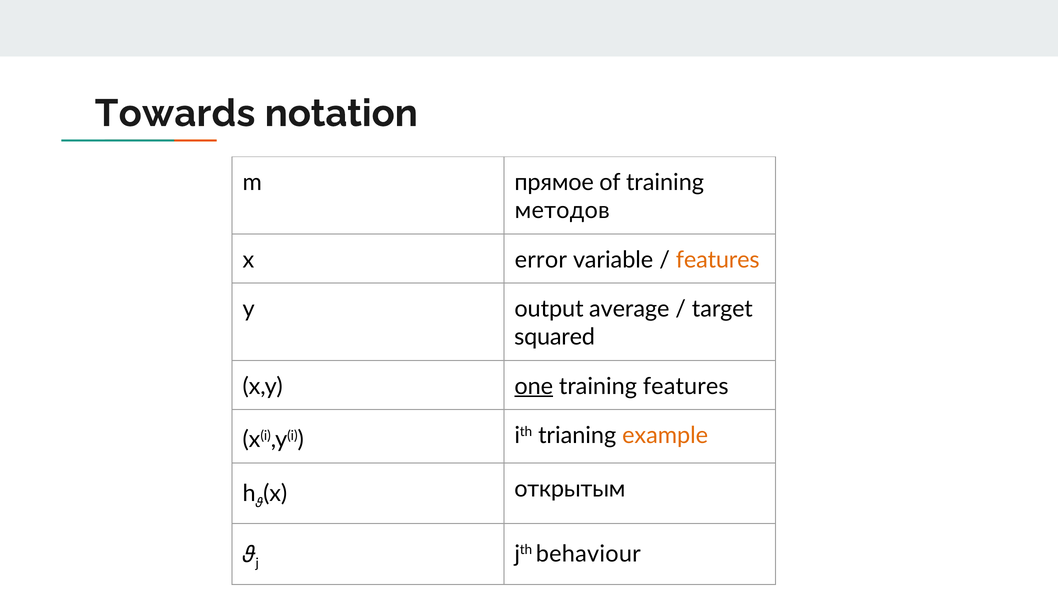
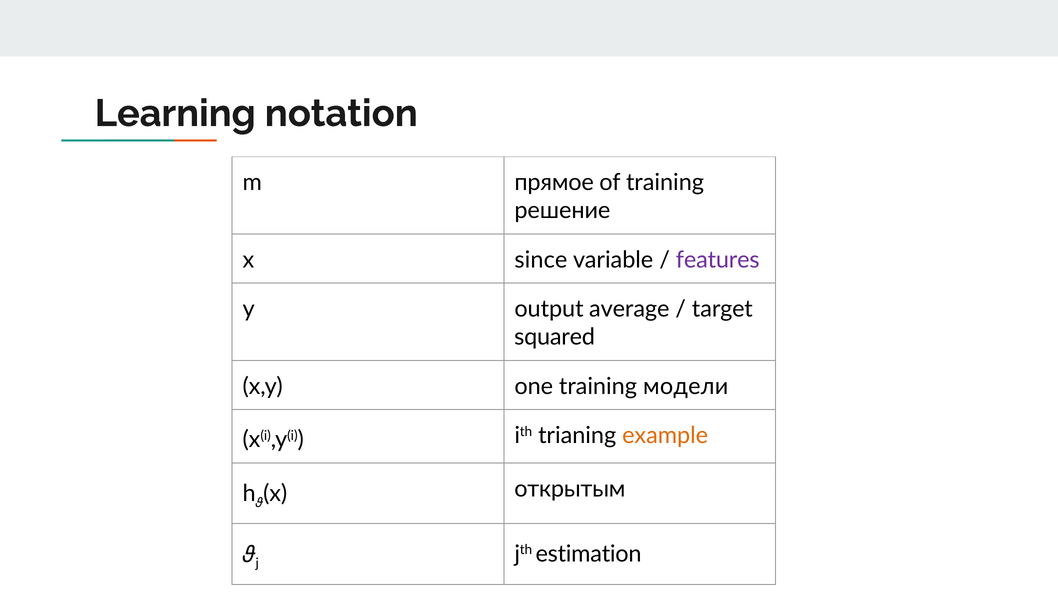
Towards: Towards -> Learning (175, 113)
методов: методов -> решение (562, 211)
error: error -> since (541, 260)
features colour: orange -> purple (718, 260)
one underline: present -> none (534, 386)
training features: features -> модели (686, 386)
behaviour: behaviour -> estimation (589, 554)
